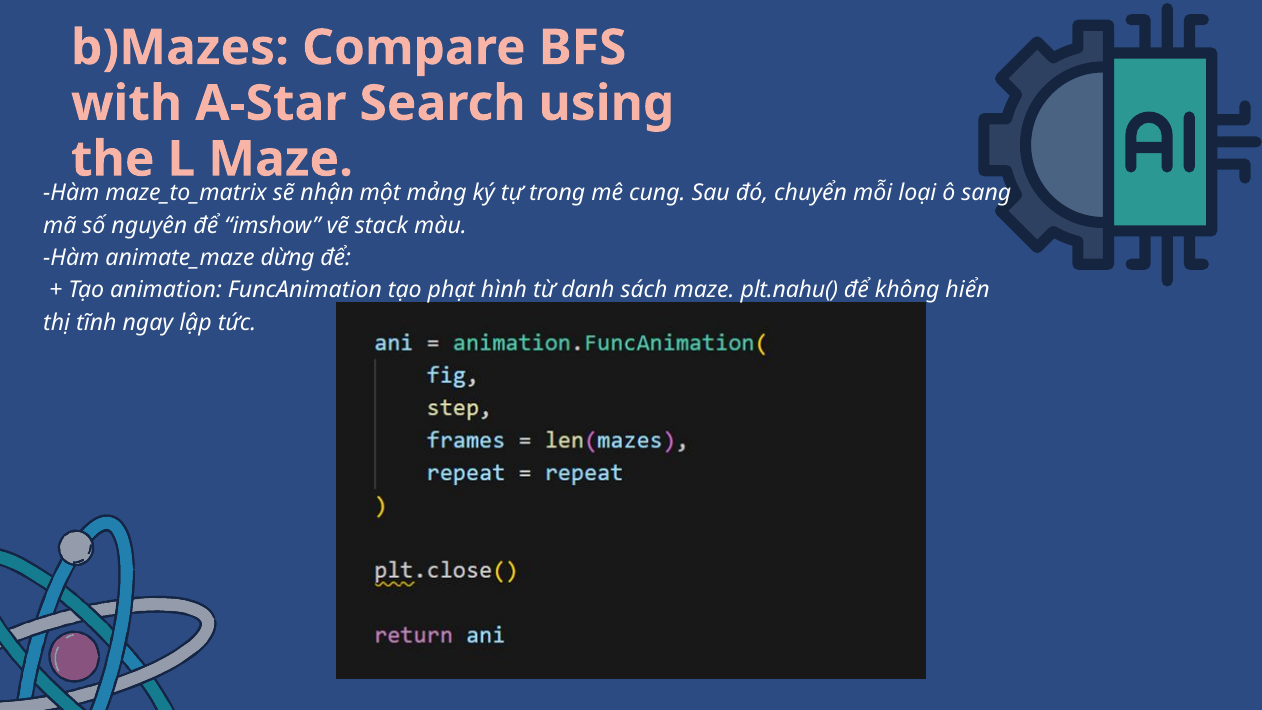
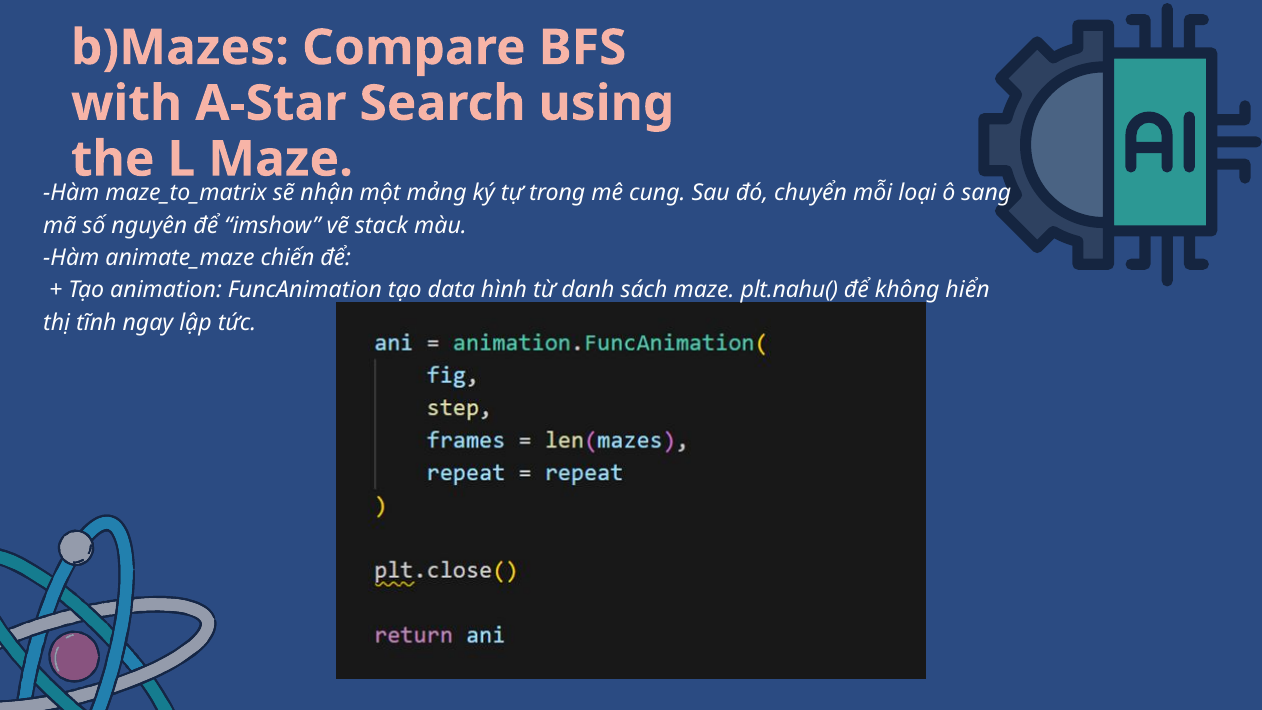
dừng: dừng -> chiến (288, 258)
phạt: phạt -> data (451, 290)
